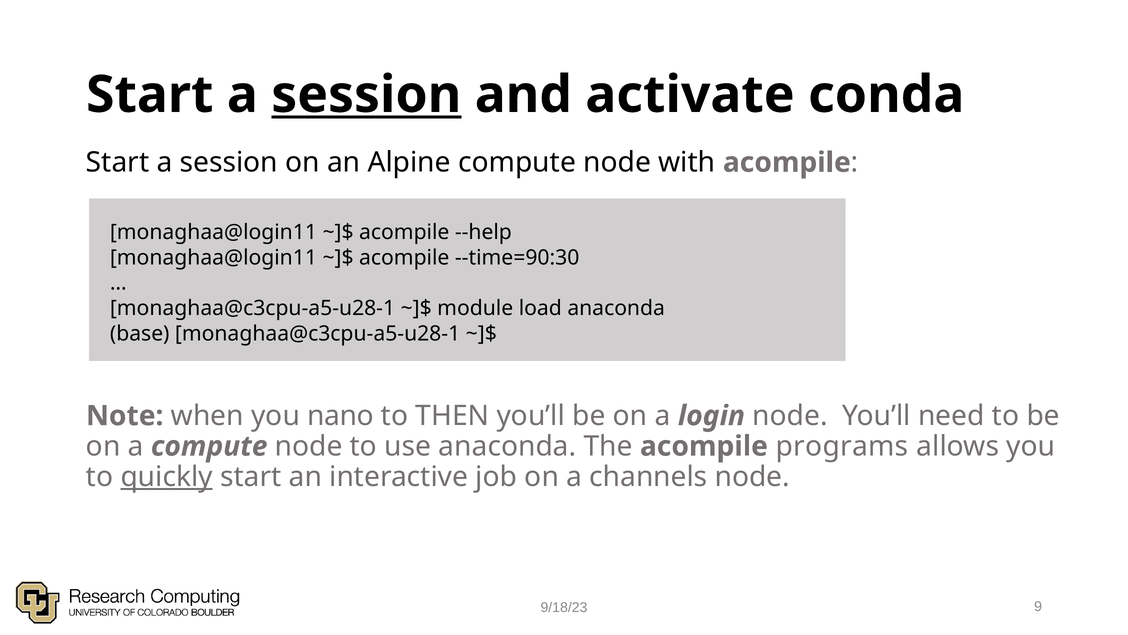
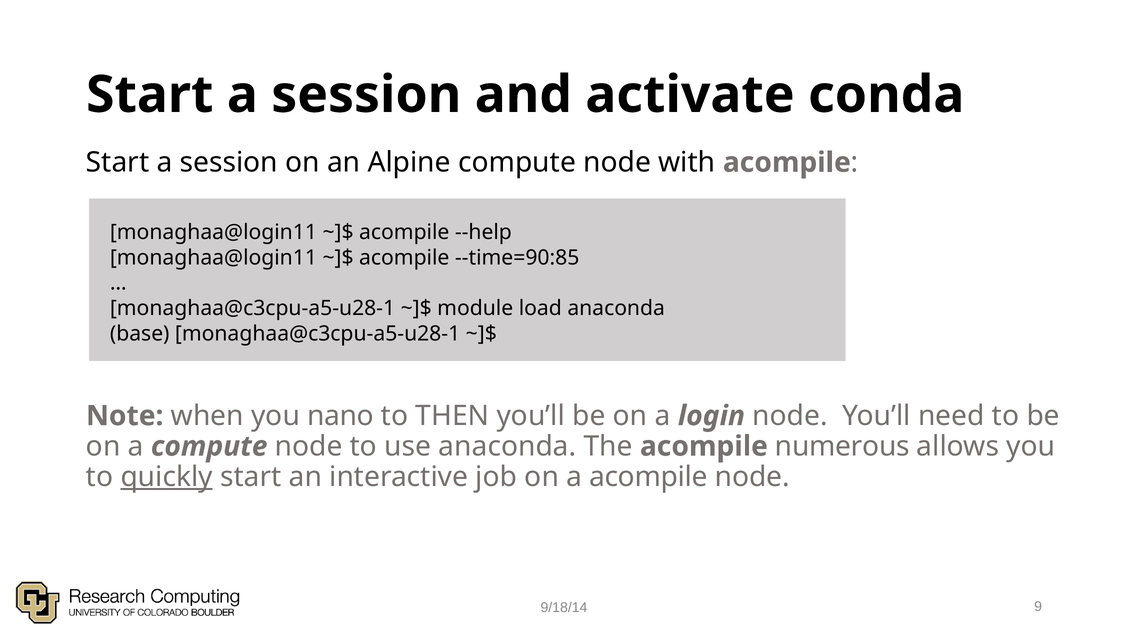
session underline: present -> none (366, 95)
--time=90:30: --time=90:30 -> --time=90:85 (517, 257)
programs: programs -> numerous (842, 446)
a channels: channels -> acompile (648, 476)
9/18/23: 9/18/23 -> 9/18/14 (564, 607)
